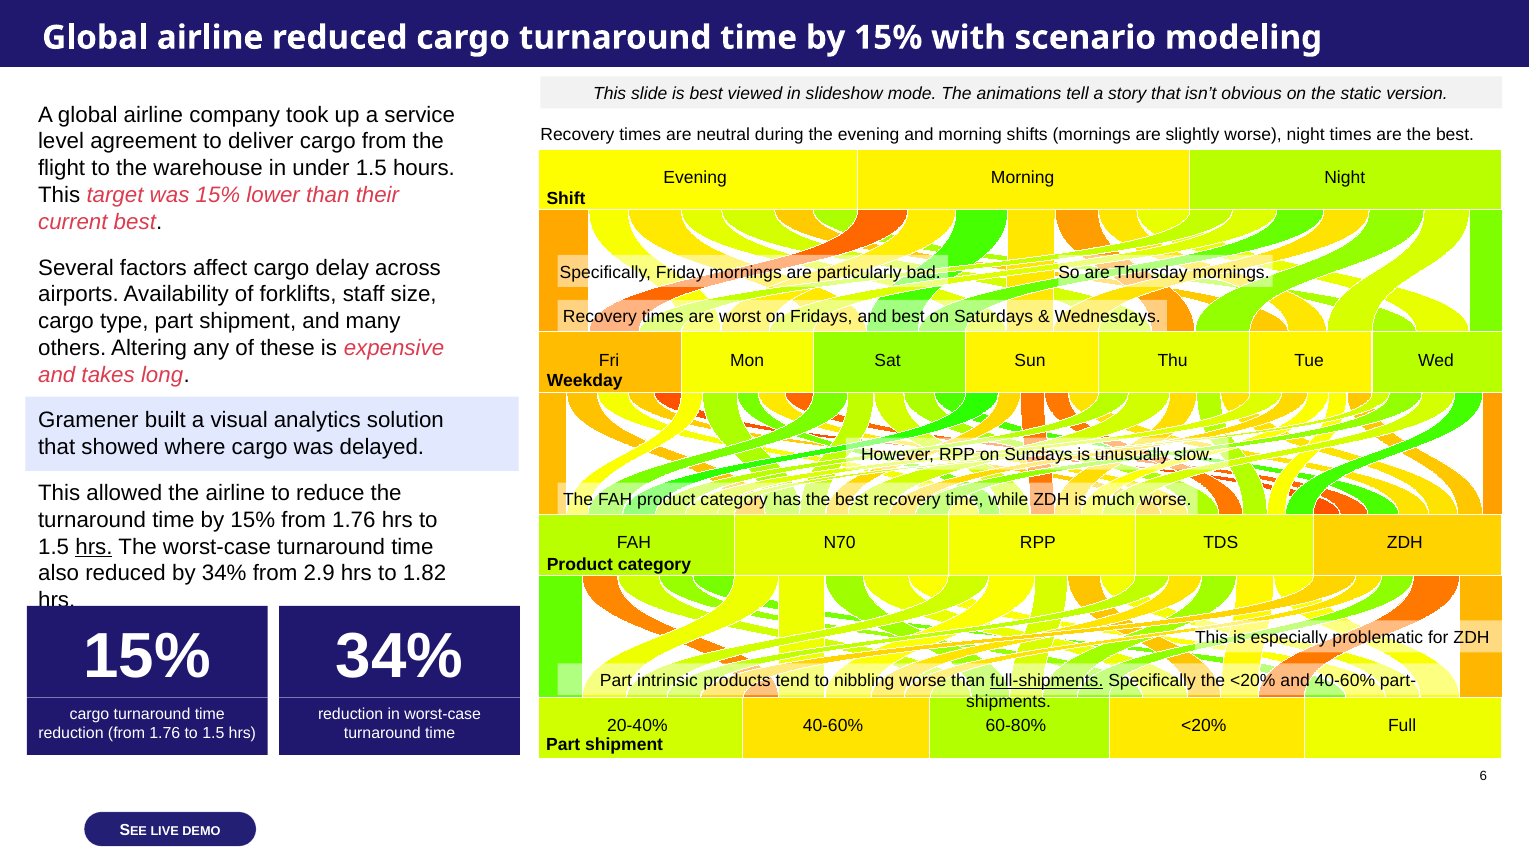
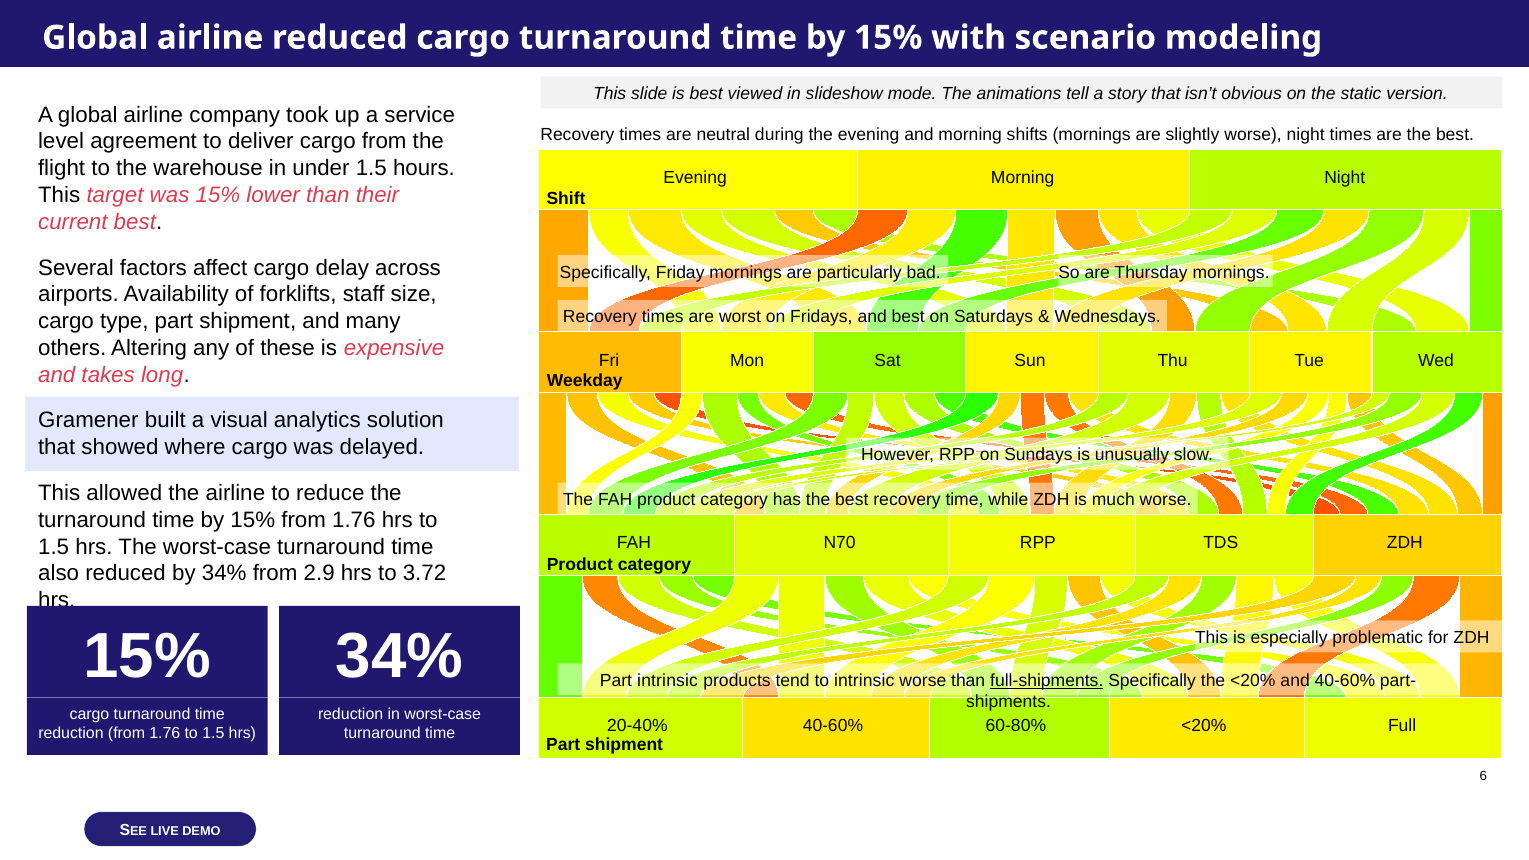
hrs underline: present -> none (94, 547)
1.82: 1.82 -> 3.72 (425, 574)
to nibbling: nibbling -> intrinsic (864, 681)
